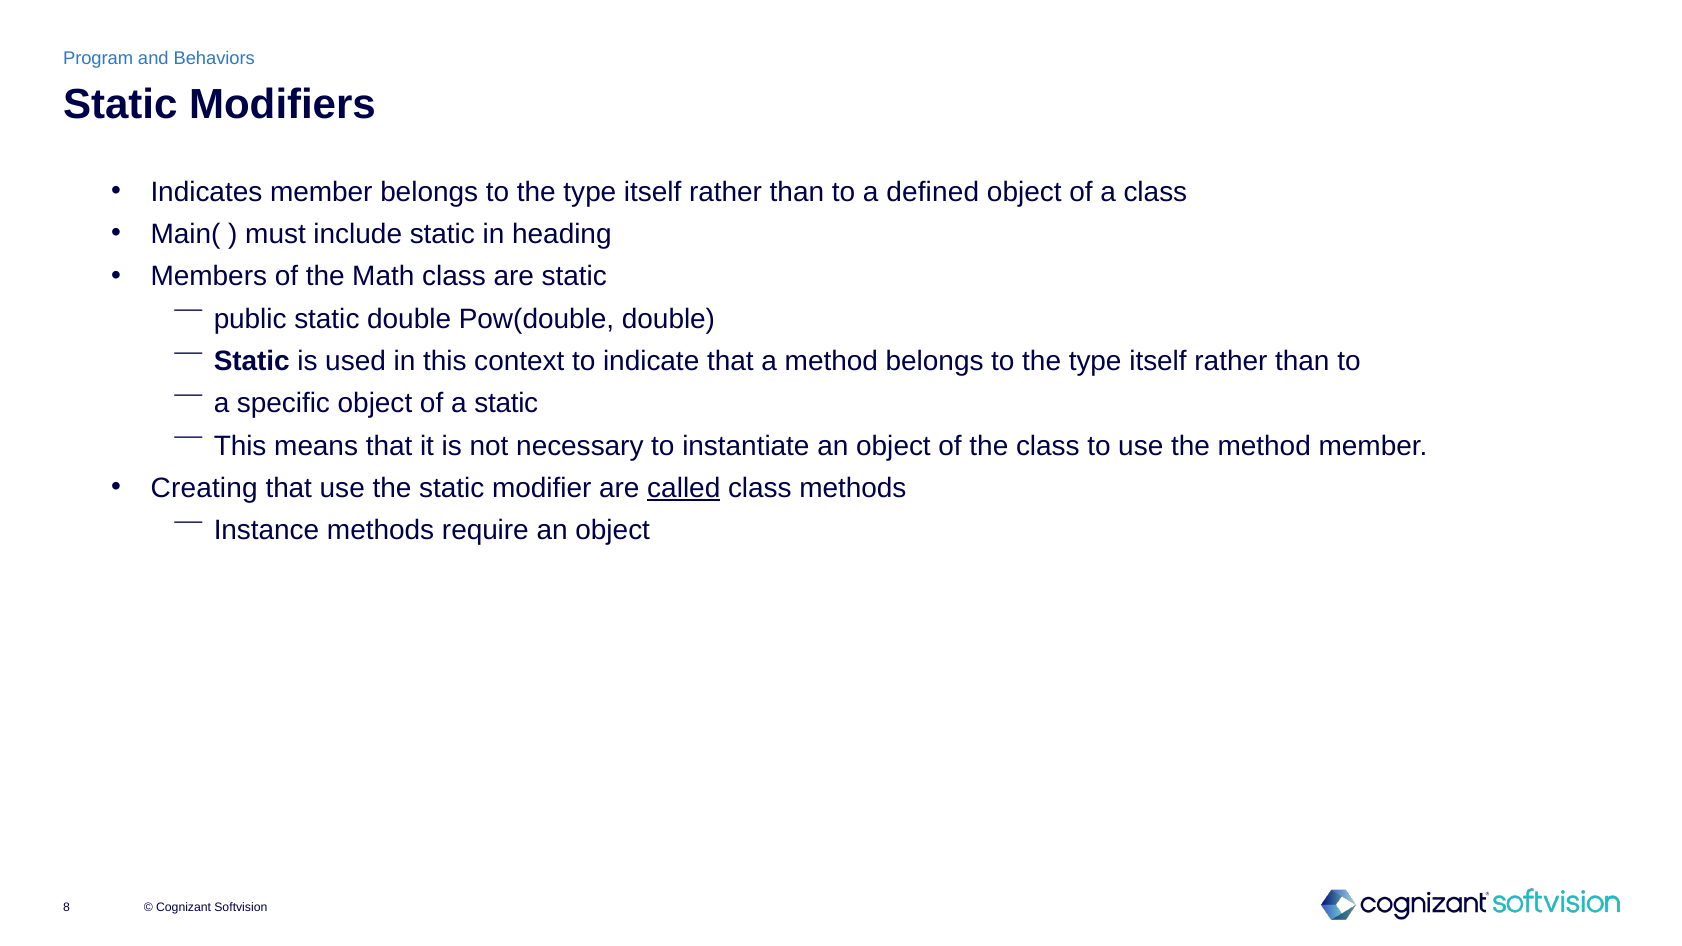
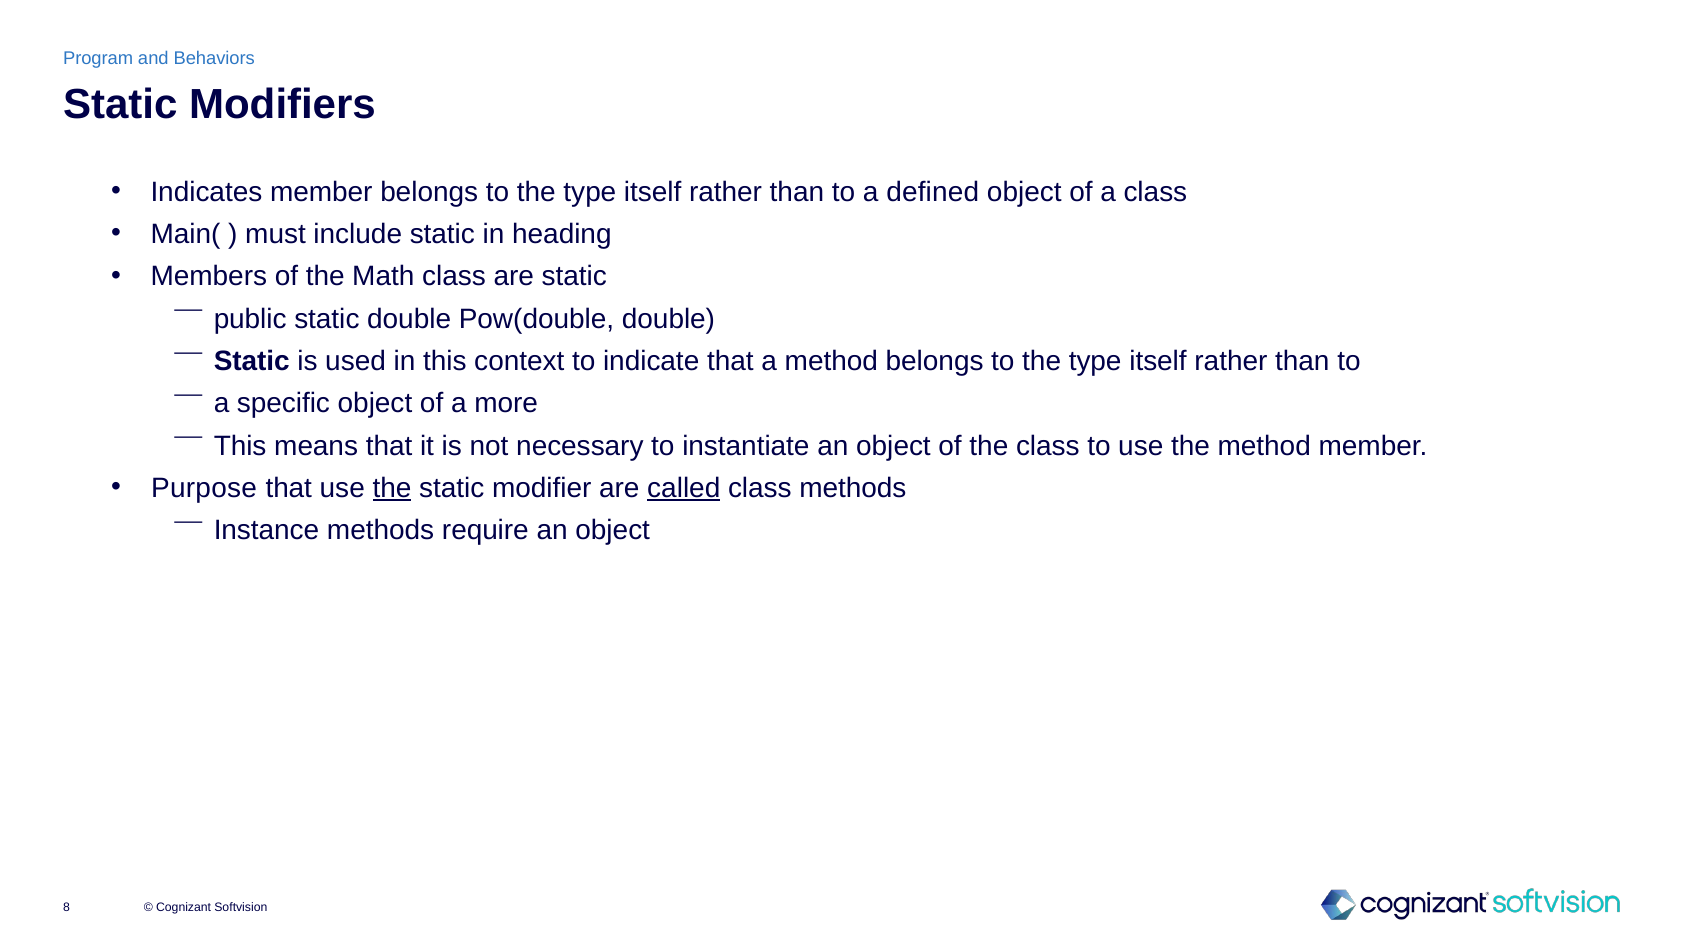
a static: static -> more (506, 404)
Creating: Creating -> Purpose (204, 488)
the underline: none -> present (392, 488)
